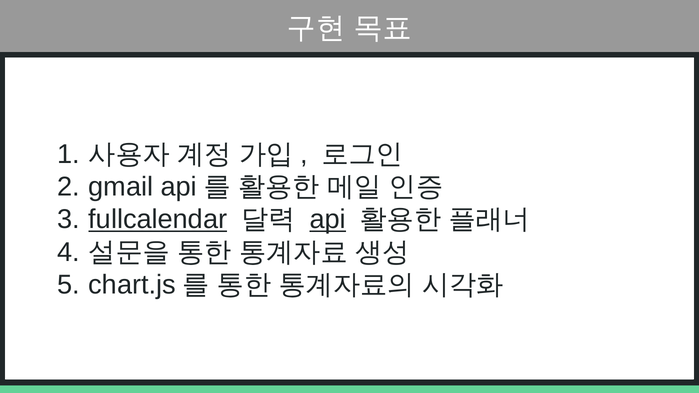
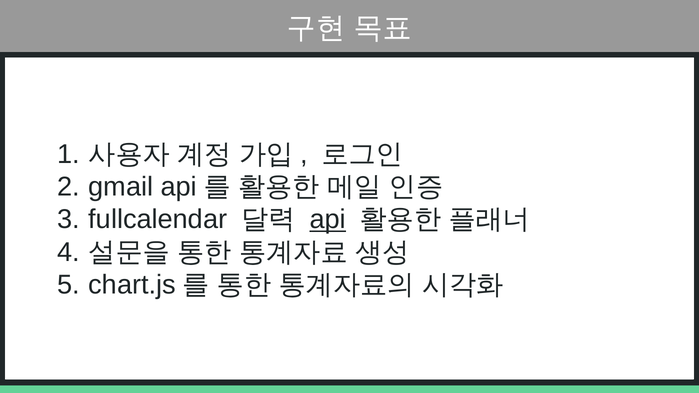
fullcalendar underline: present -> none (158, 220)
